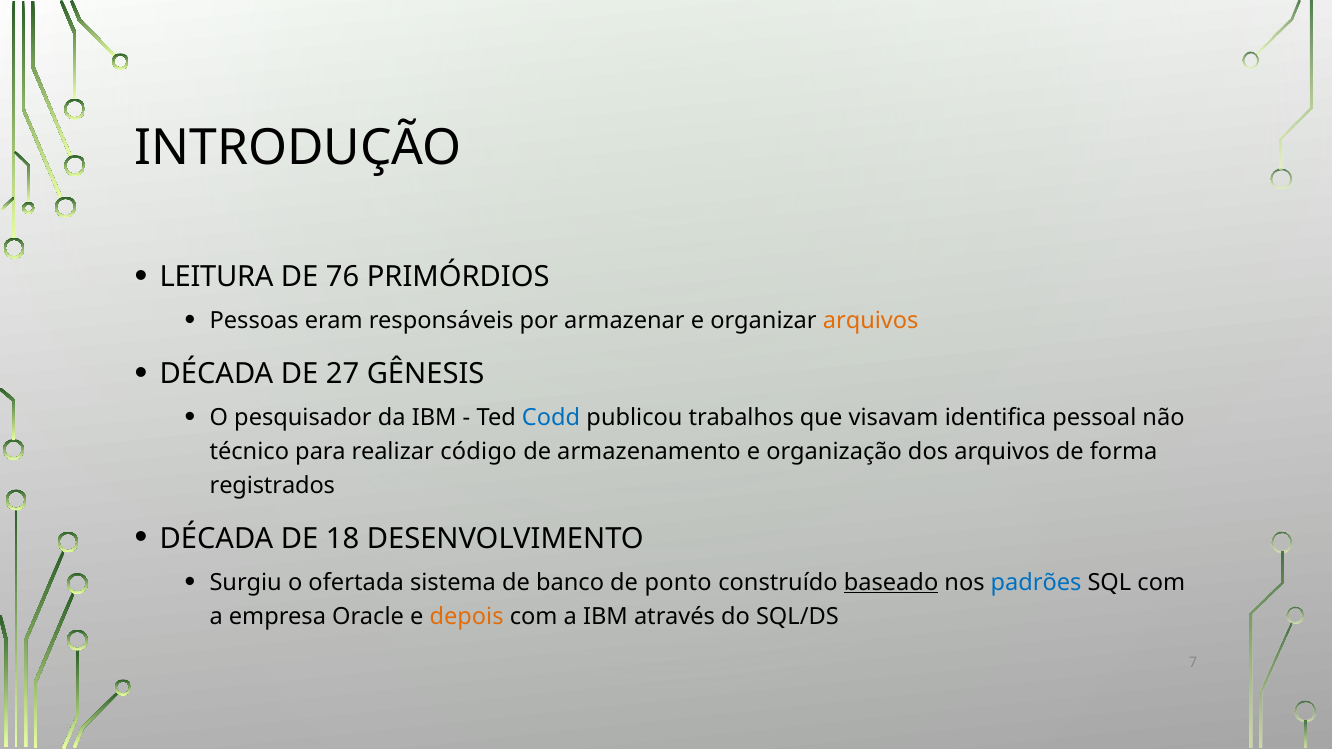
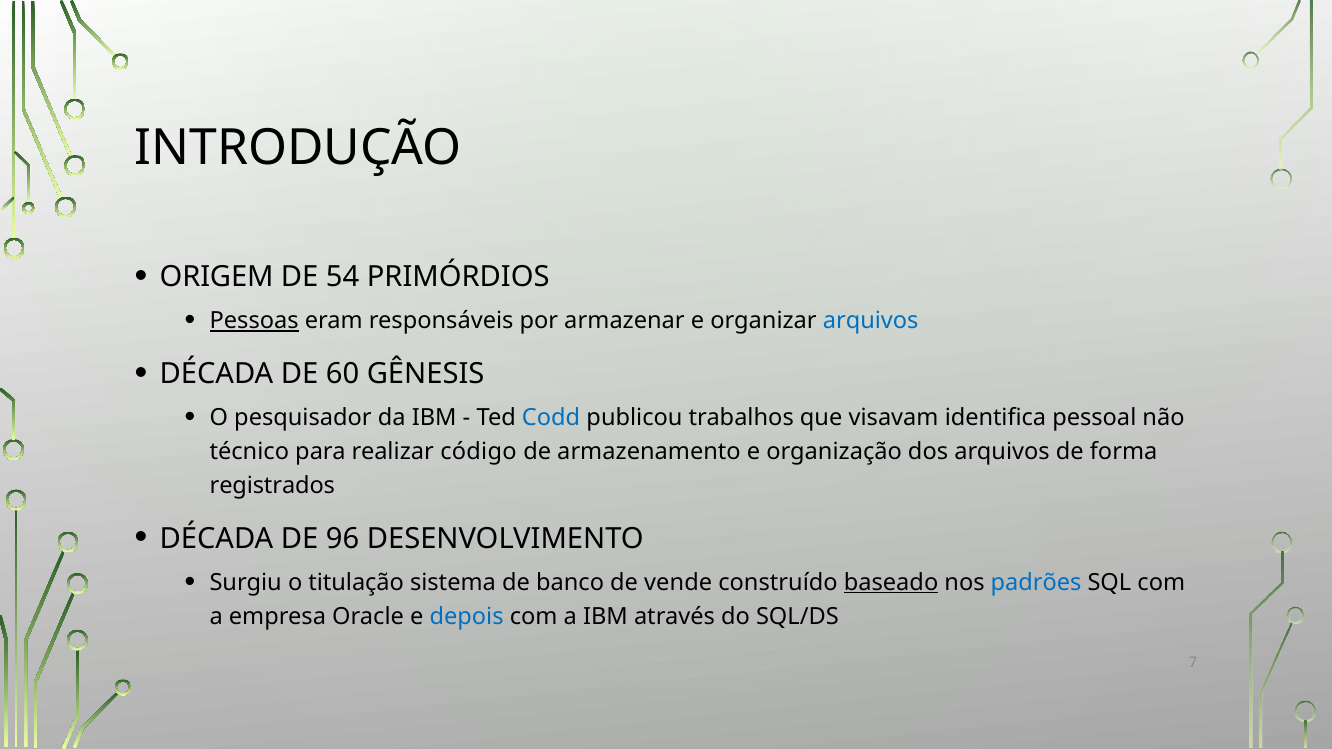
LEITURA: LEITURA -> ORIGEM (217, 277)
76: 76 -> 54 (343, 277)
Pessoas underline: none -> present (254, 321)
arquivos colour: orange -> blue (871, 321)
27: 27 -> 60 (343, 374)
18: 18 -> 96 (343, 539)
ofertada: ofertada -> titulação (356, 582)
ponto: ponto -> vende (678, 582)
depois colour: orange -> blue (467, 616)
